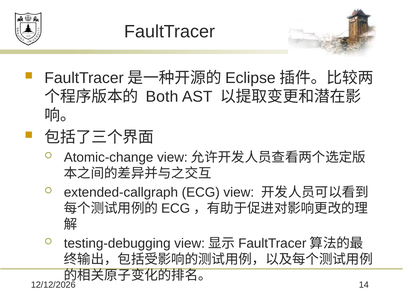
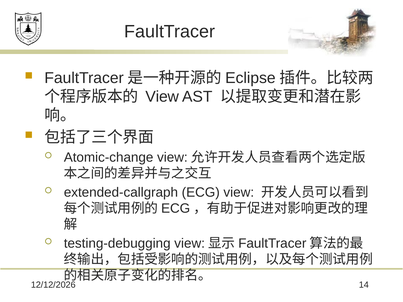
Both: Both -> View (162, 97)
